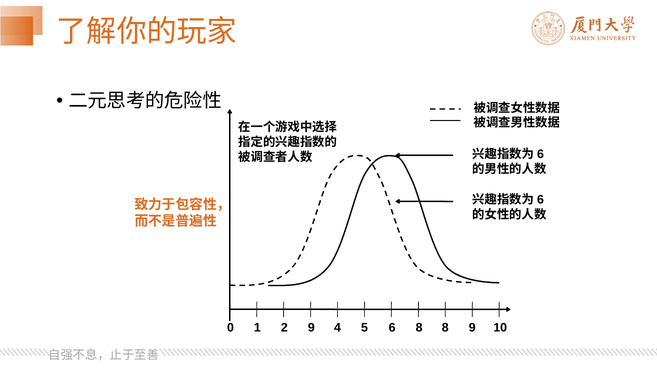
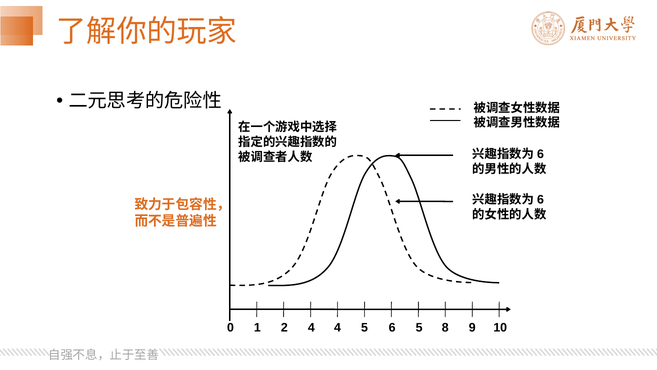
0 9: 9 -> 4 (311, 327)
4 8: 8 -> 5 (419, 327)
